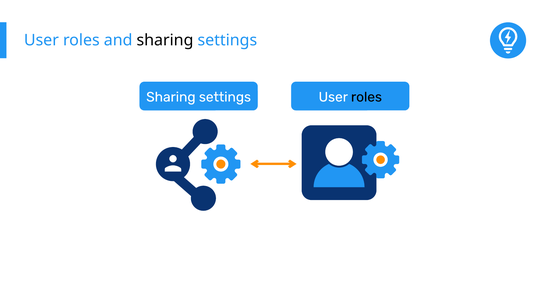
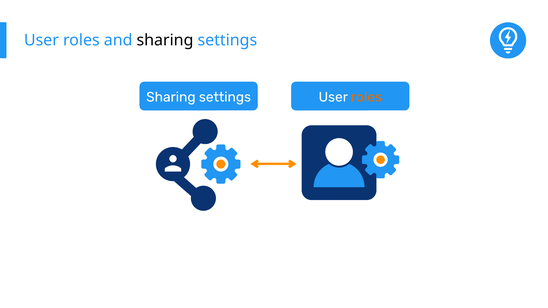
roles colour: black -> orange (366, 97)
